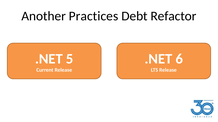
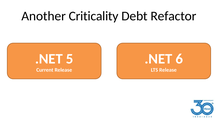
Practices: Practices -> Criticality (94, 16)
